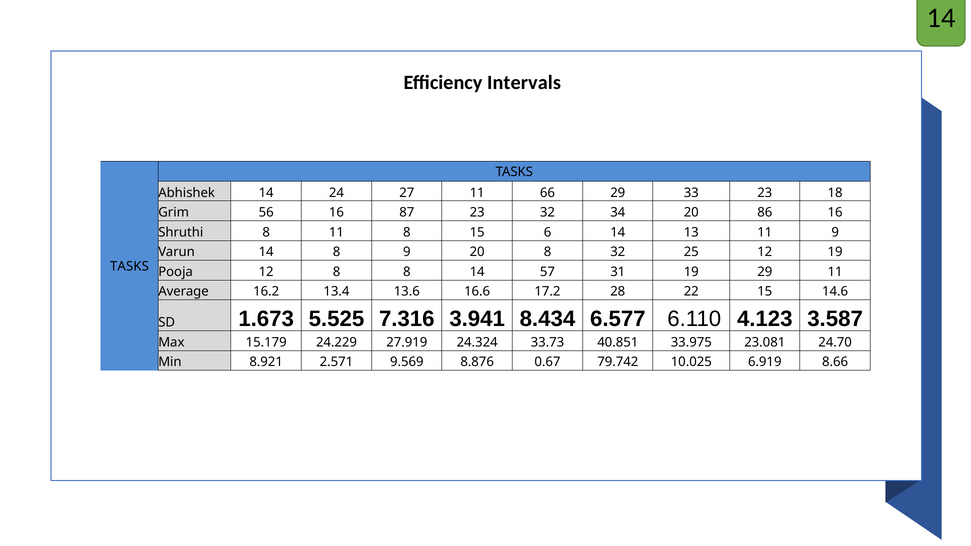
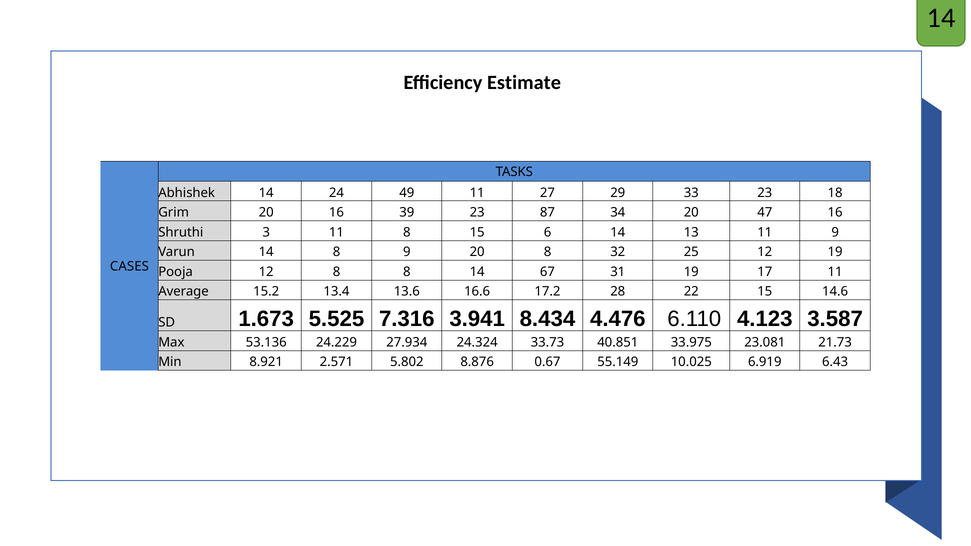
Intervals: Intervals -> Estimate (524, 83)
27: 27 -> 49 (407, 193)
66: 66 -> 27 (547, 193)
56: 56 -> 20 (266, 213)
87: 87 -> 39 (407, 213)
23 32: 32 -> 87 (547, 213)
86: 86 -> 47 (765, 213)
8: 8 -> 3 (266, 232)
TASKS: TASKS -> CASES (129, 267)
57: 57 -> 67 (547, 272)
19 29: 29 -> 17 (765, 272)
16.2: 16.2 -> 15.2 (266, 292)
6.577: 6.577 -> 4.476 (618, 319)
15.179: 15.179 -> 53.136 (266, 342)
27.919: 27.919 -> 27.934 (407, 342)
24.70: 24.70 -> 21.73 (835, 342)
9.569: 9.569 -> 5.802 (407, 362)
79.742: 79.742 -> 55.149 (618, 362)
8.66: 8.66 -> 6.43 (835, 362)
